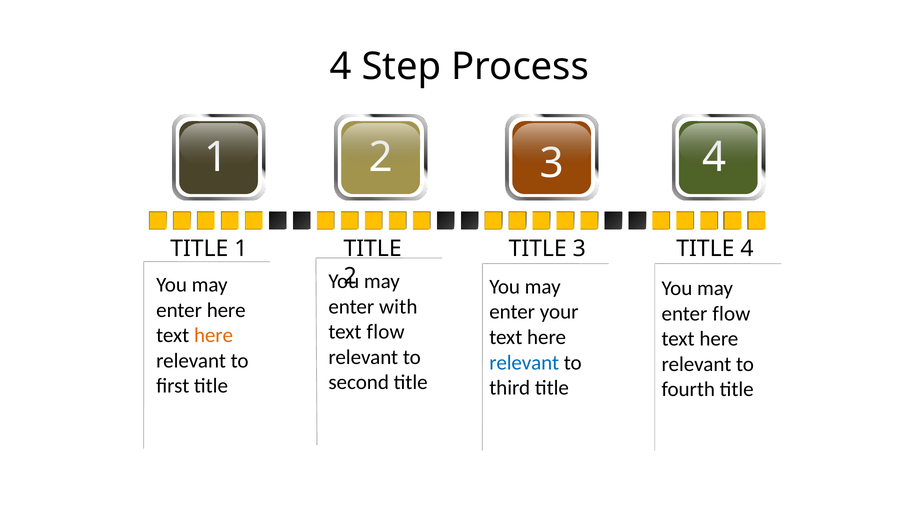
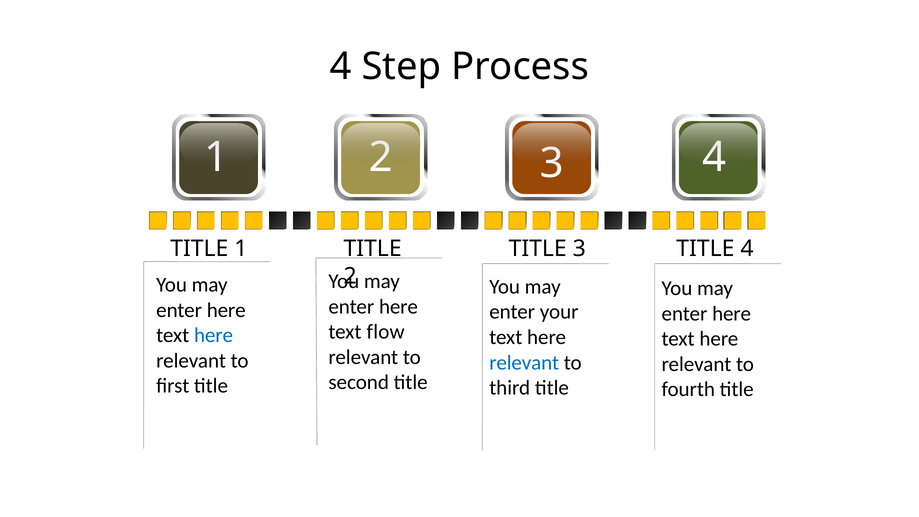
with: with -> here (398, 307)
flow: flow -> here (732, 314)
here colour: orange -> blue (214, 335)
